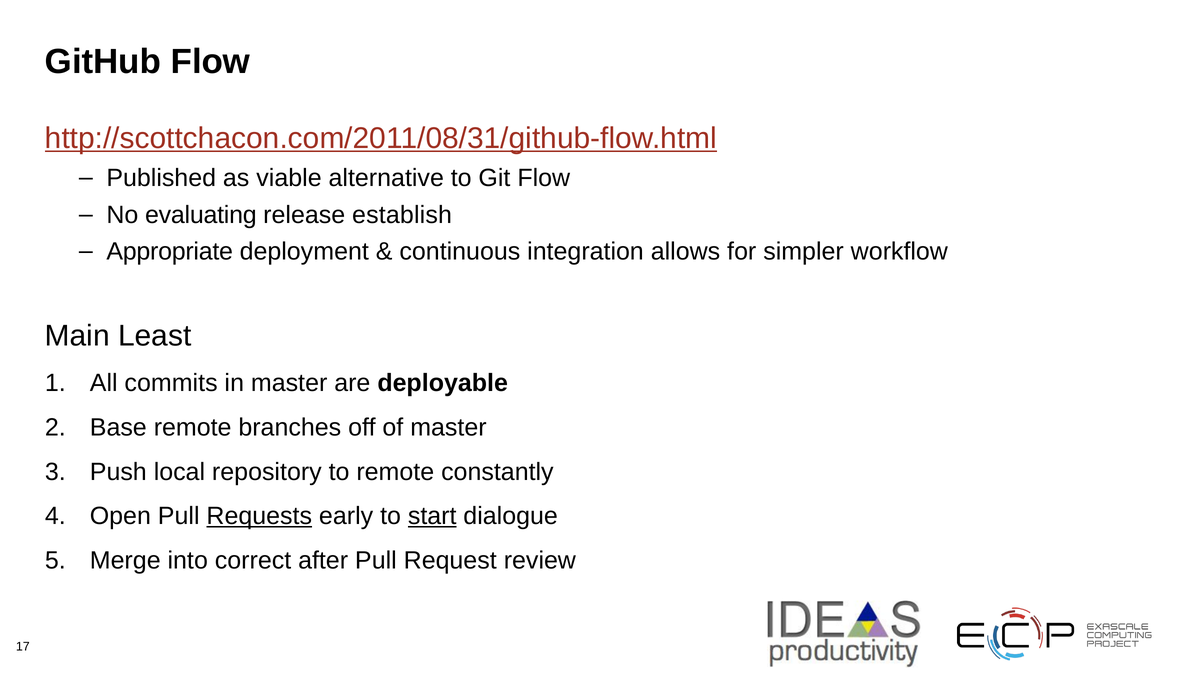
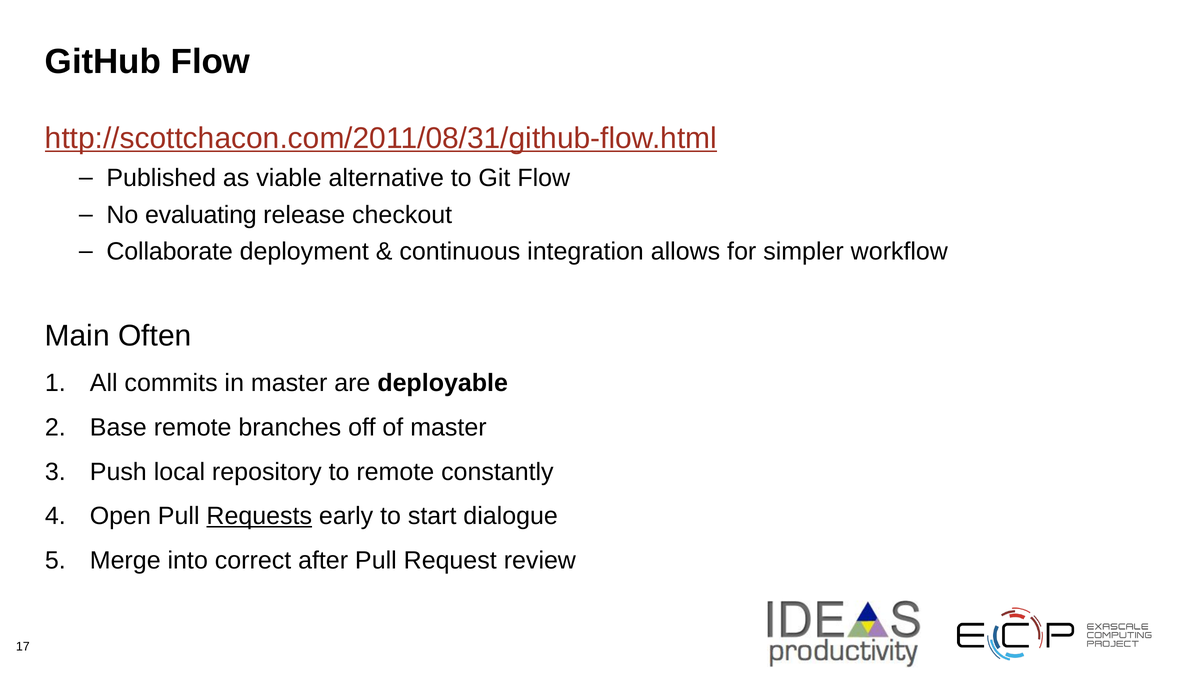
establish: establish -> checkout (402, 215)
Appropriate: Appropriate -> Collaborate (170, 252)
Least: Least -> Often (155, 336)
start underline: present -> none (432, 516)
